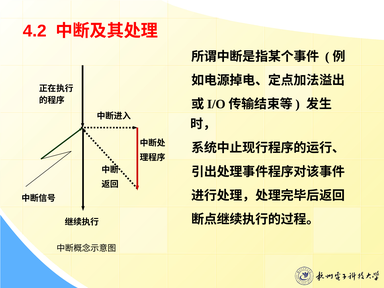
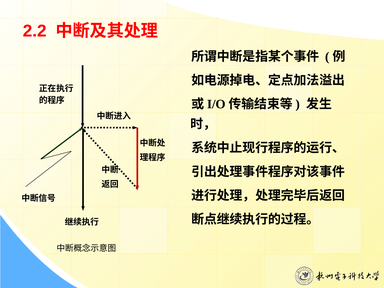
4.2: 4.2 -> 2.2 (35, 31)
